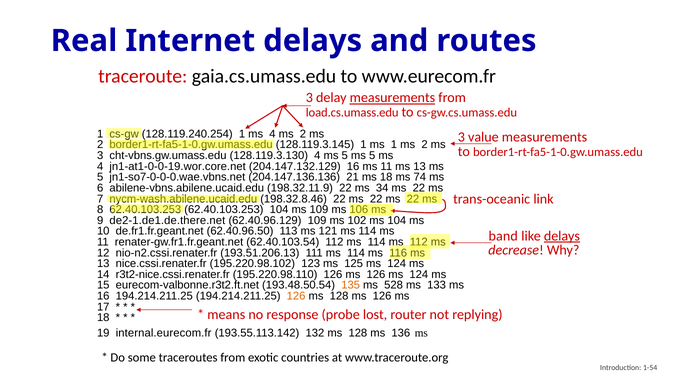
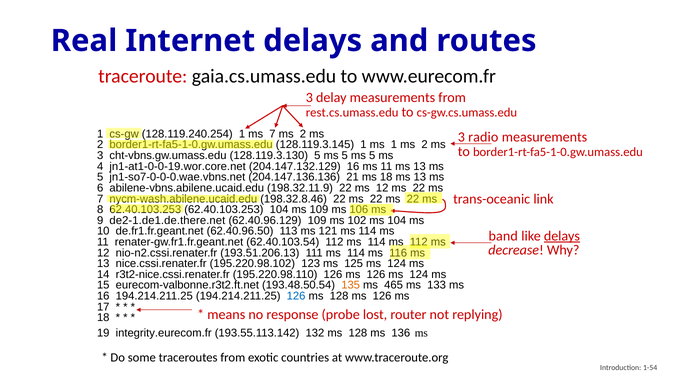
measurements underline: present -> none (392, 98)
load.cs.umass.edu: load.cs.umass.edu -> rest.cs.umass.edu (352, 113)
1 ms 4: 4 -> 7 (272, 134)
value: value -> radio (483, 137)
128.119.3.130 4: 4 -> 5 (317, 155)
18 ms 74: 74 -> 13 (420, 177)
22 ms 34: 34 -> 12 (382, 188)
528: 528 -> 465 (394, 285)
126 colour: orange -> blue (296, 296)
internal.eurecom.fr: internal.eurecom.fr -> integrity.eurecom.fr (164, 333)
